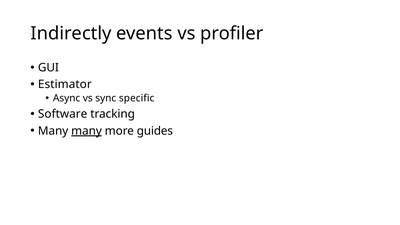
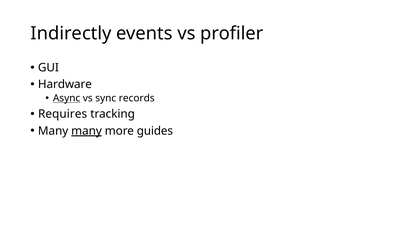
Estimator: Estimator -> Hardware (65, 84)
Async underline: none -> present (67, 98)
specific: specific -> records (137, 98)
Software: Software -> Requires (63, 114)
